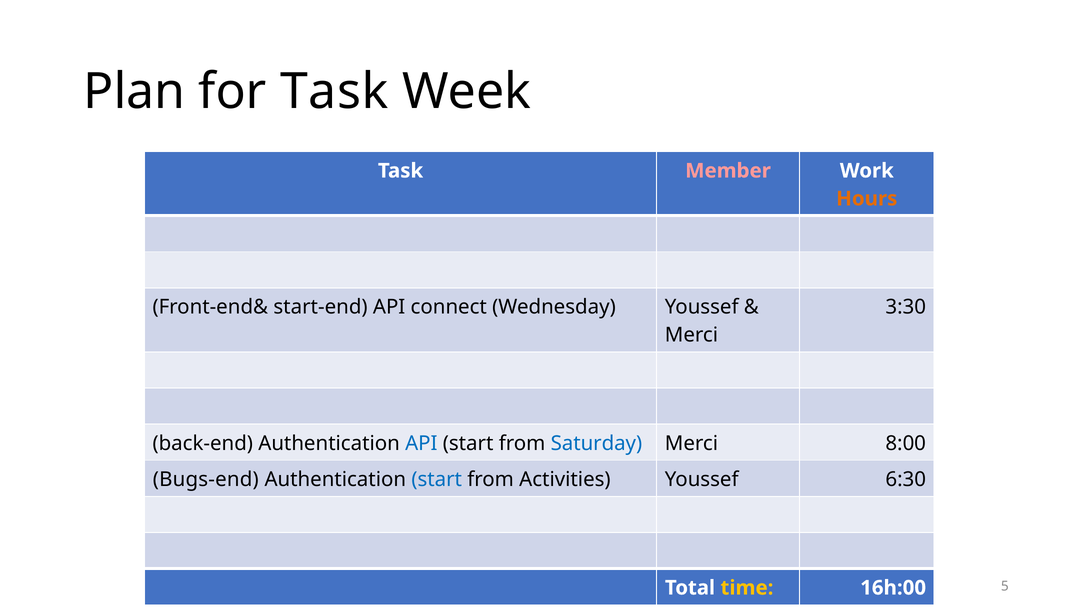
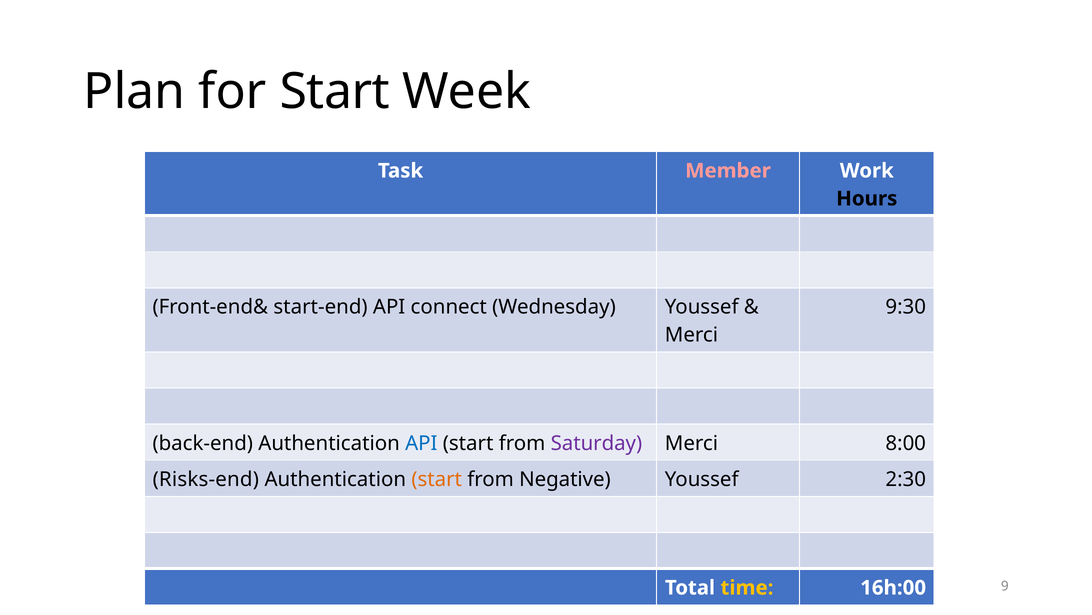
for Task: Task -> Start (335, 92)
Hours colour: orange -> black (867, 198)
3:30: 3:30 -> 9:30 (906, 307)
Saturday colour: blue -> purple (596, 443)
Bugs-end: Bugs-end -> Risks-end (206, 479)
start colour: blue -> orange (437, 479)
Activities: Activities -> Negative (565, 479)
6:30: 6:30 -> 2:30 (906, 479)
5: 5 -> 9 (1005, 585)
